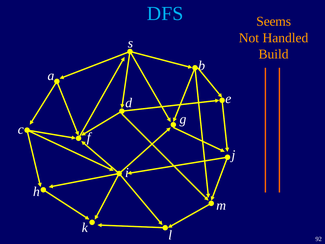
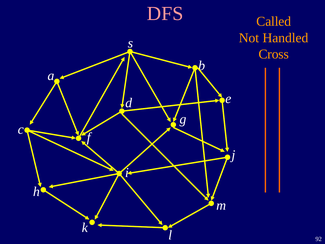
DFS colour: light blue -> pink (165, 14)
Seems: Seems -> Called (274, 21)
Build: Build -> Cross (274, 54)
